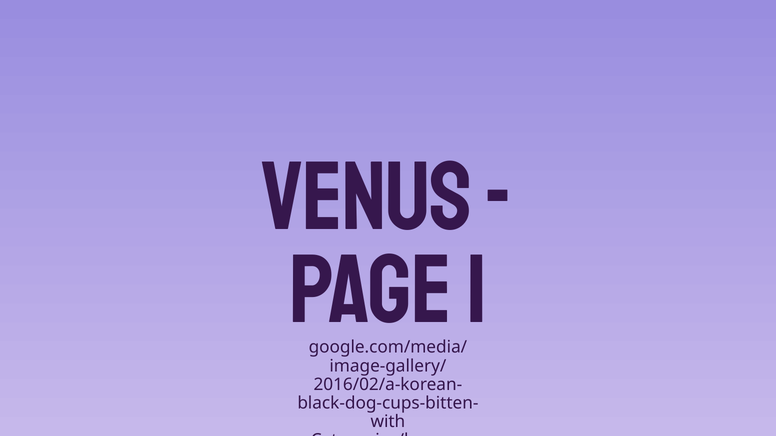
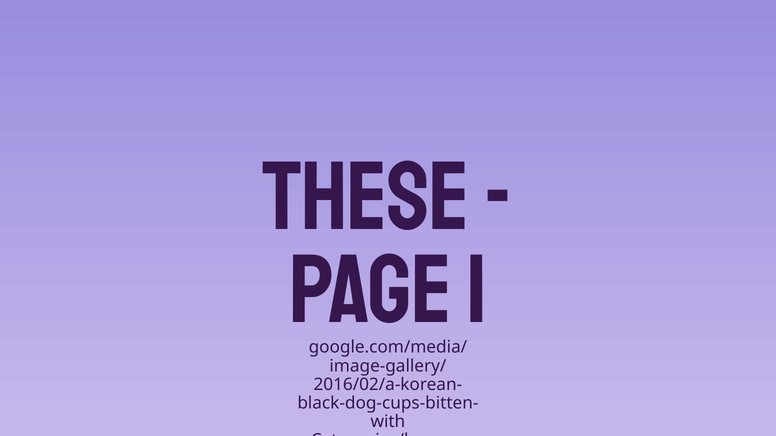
venus: venus -> these (366, 197)
